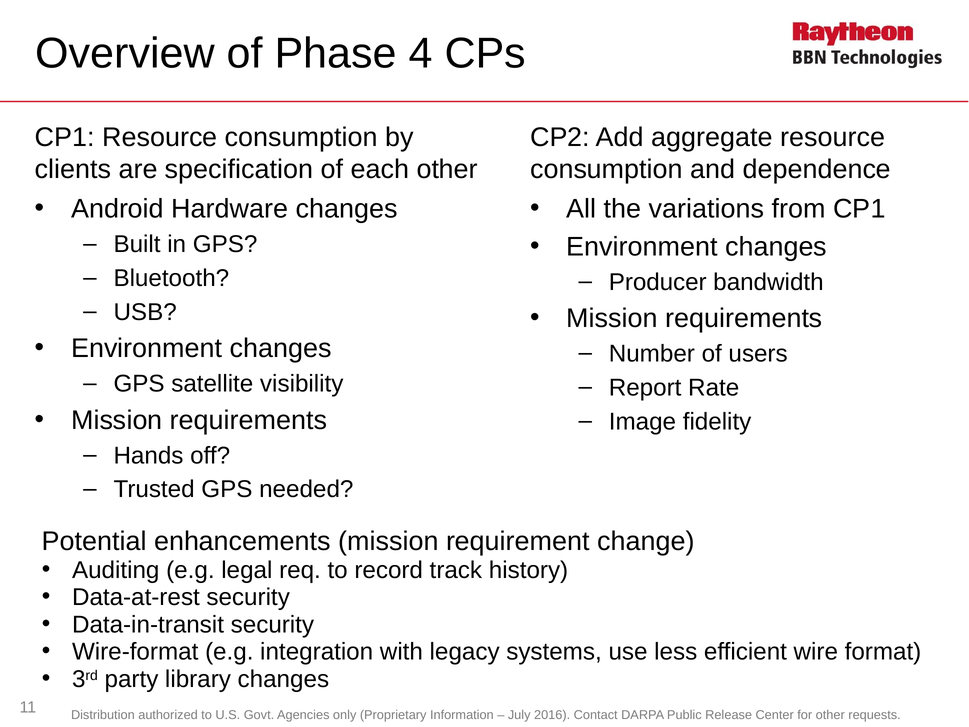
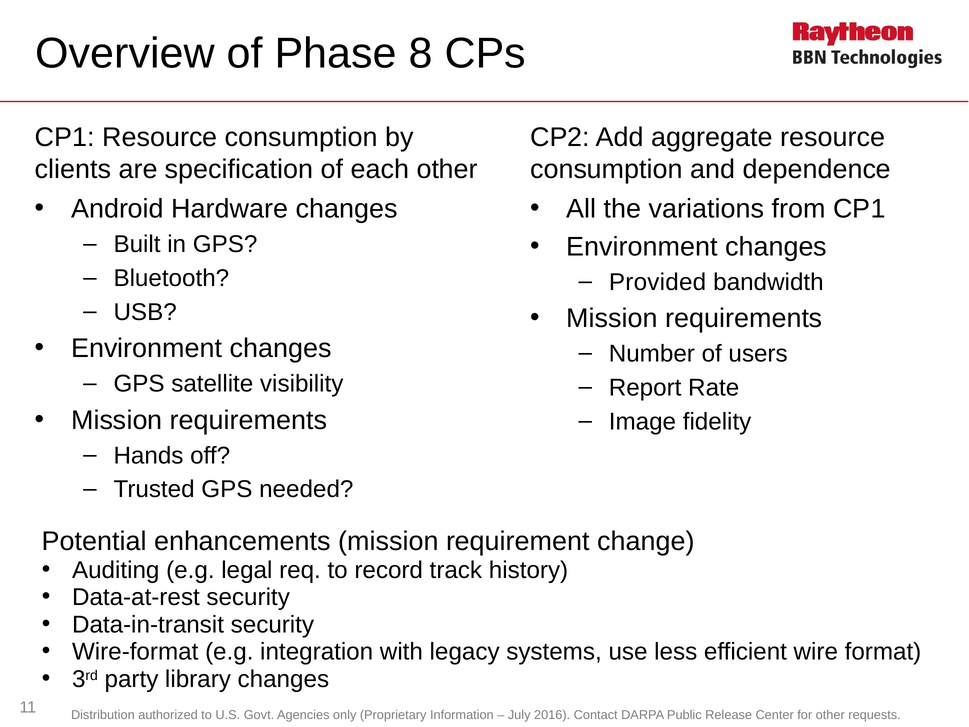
4: 4 -> 8 (421, 54)
Producer: Producer -> Provided (658, 282)
